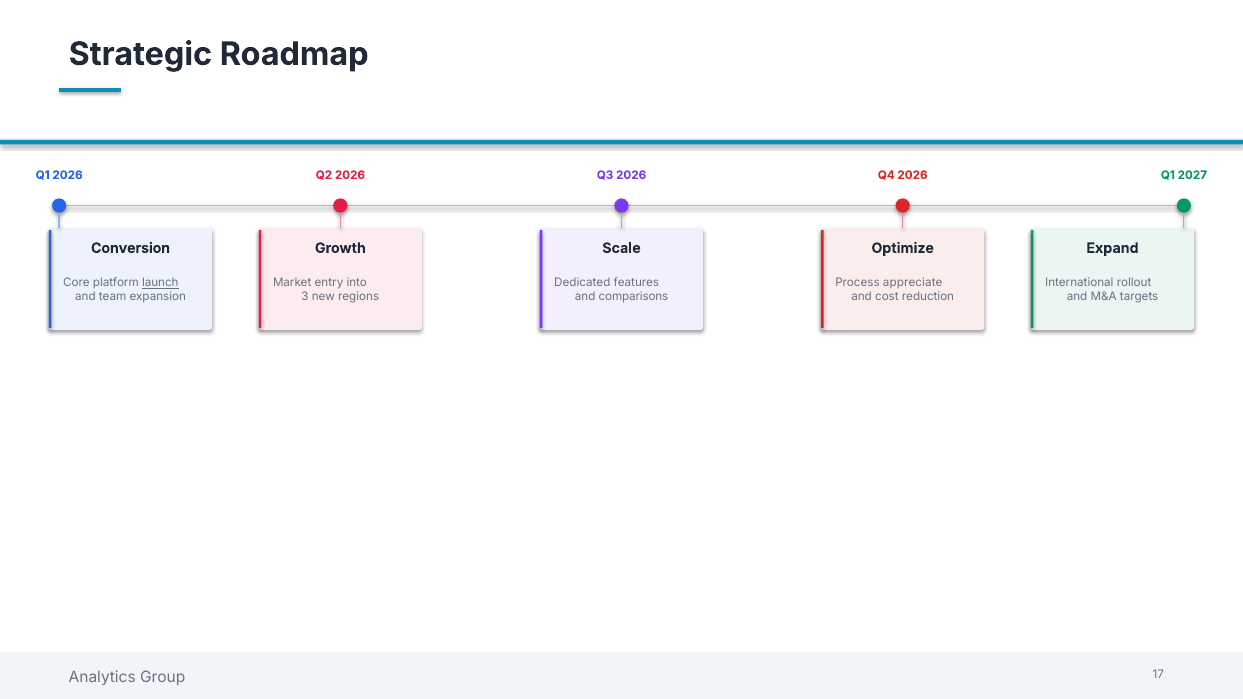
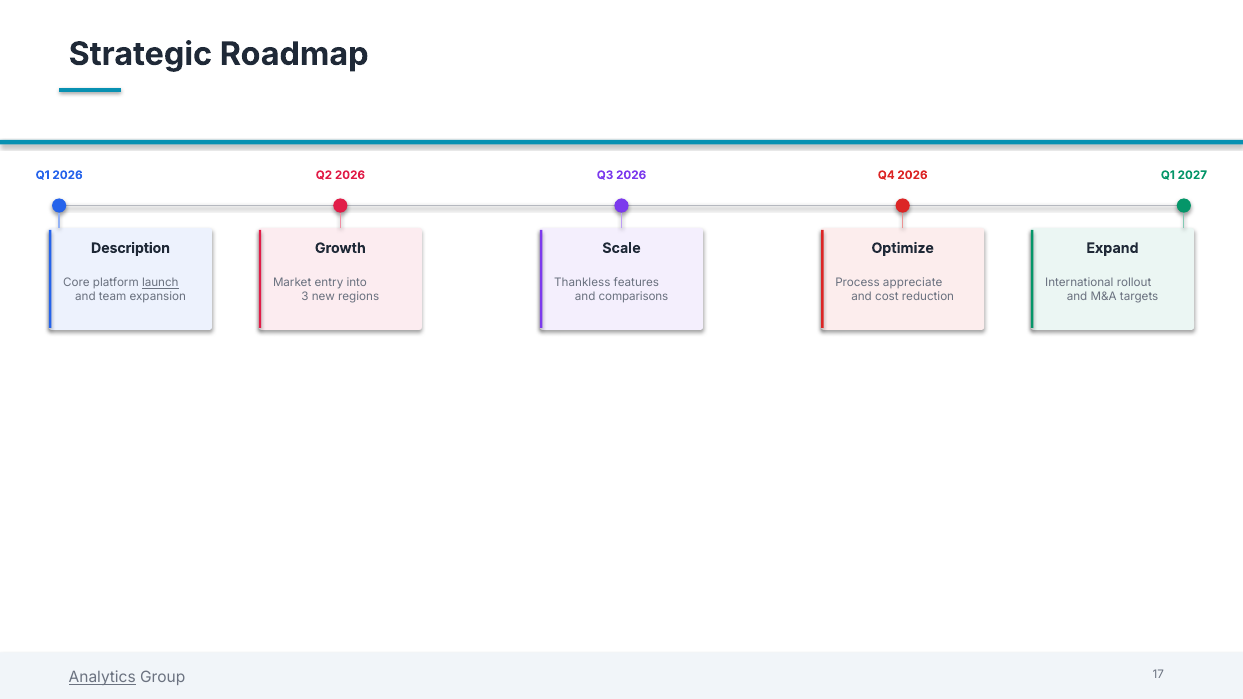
Conversion: Conversion -> Description (131, 248)
Dedicated: Dedicated -> Thankless (582, 283)
Analytics underline: none -> present (102, 678)
